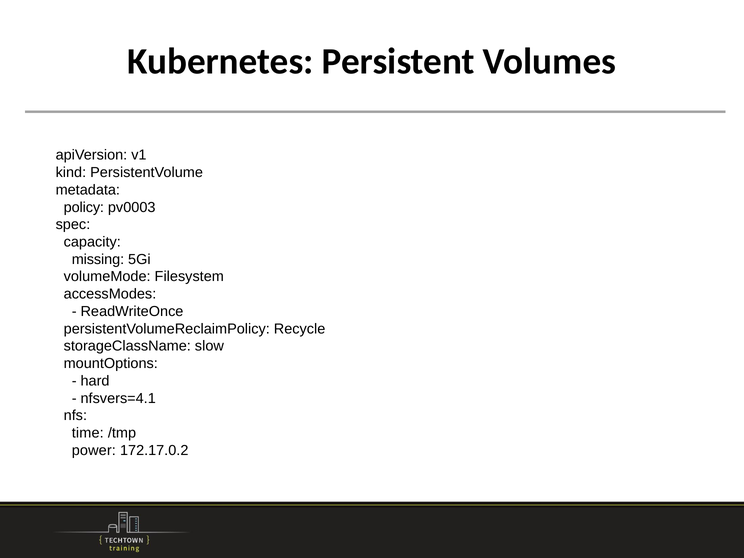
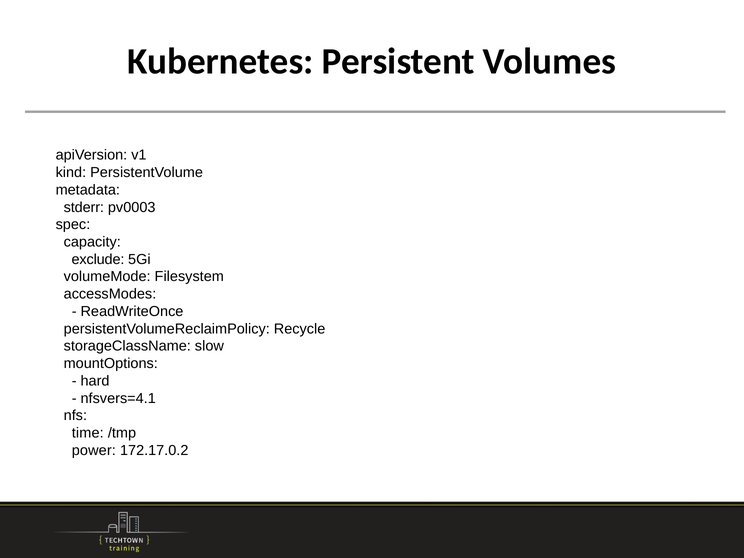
policy: policy -> stderr (84, 207)
missing: missing -> exclude (98, 259)
